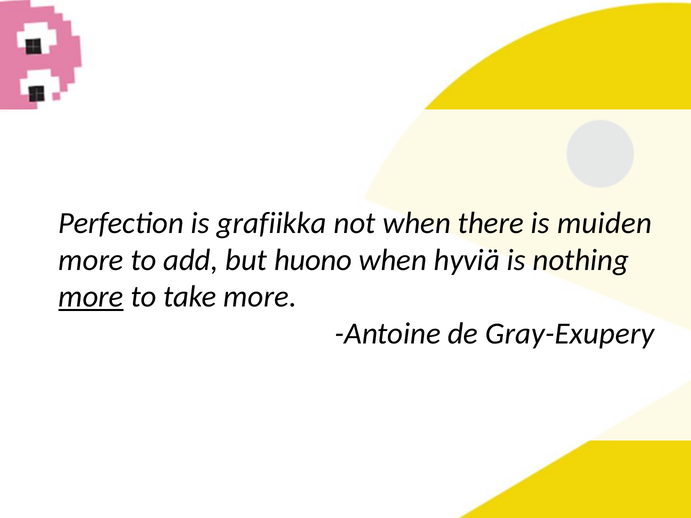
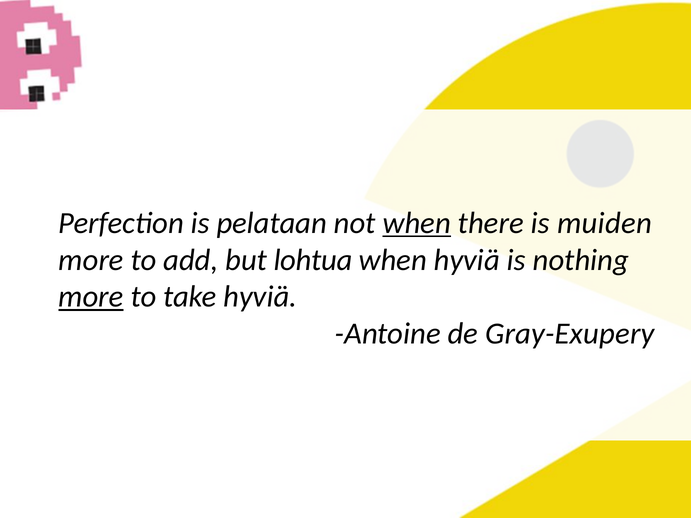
grafiikka: grafiikka -> pelataan (272, 223)
when underline: none -> present (417, 223)
huono: huono -> lohtua (313, 260)
take more: more -> hyviä (260, 297)
